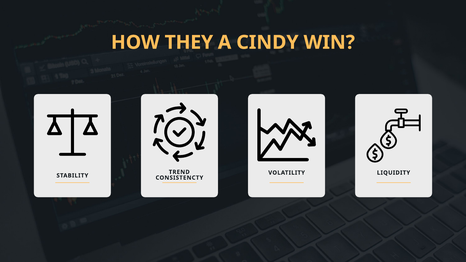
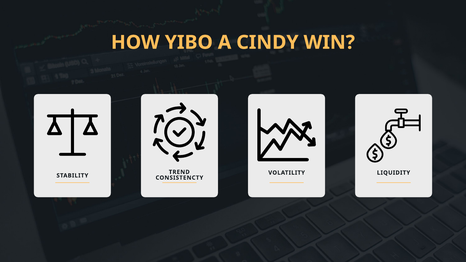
THEY: THEY -> YIBO (189, 42)
